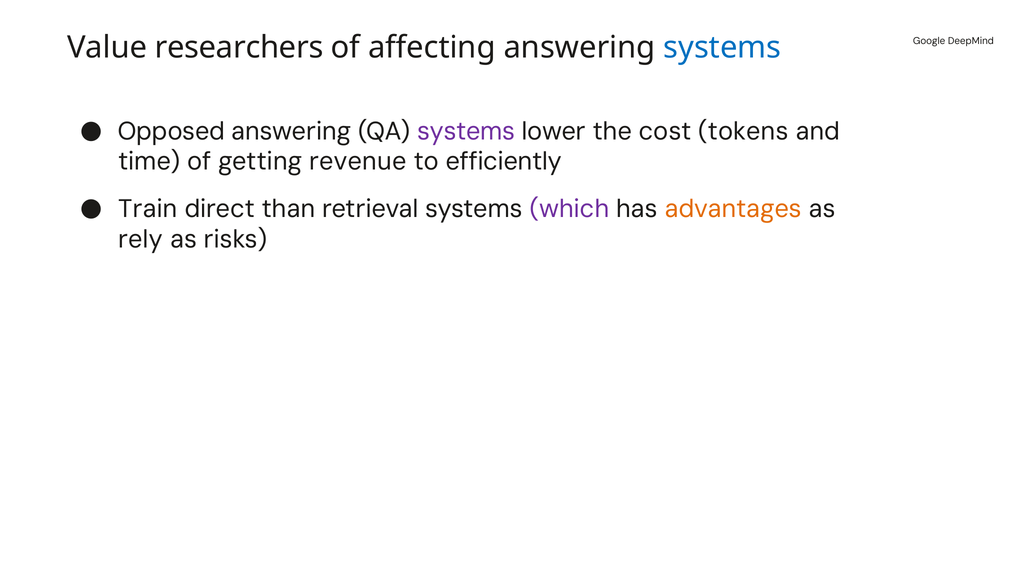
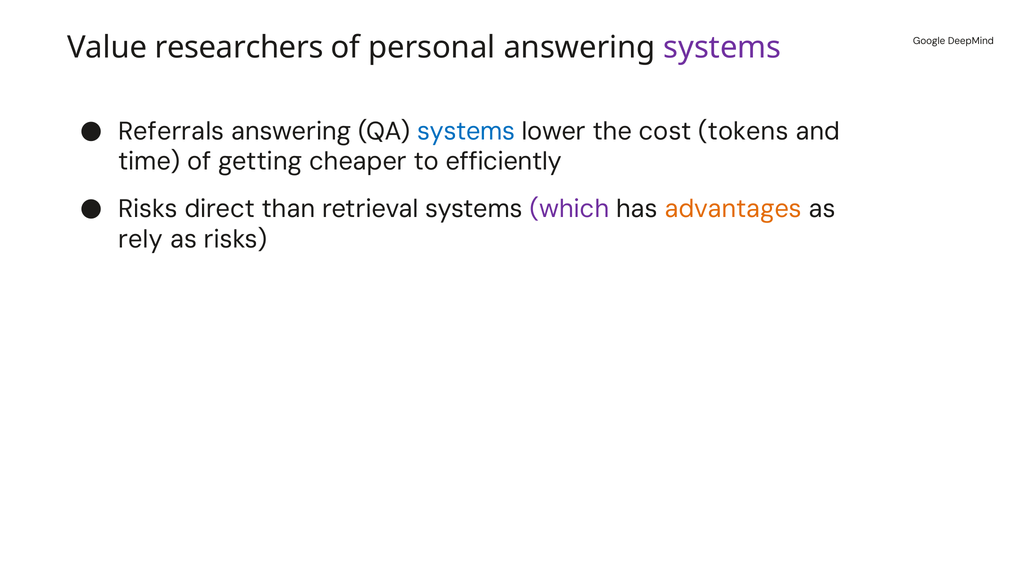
affecting: affecting -> personal (432, 47)
systems colour: blue -> purple (722, 47)
Opposed: Opposed -> Referrals (171, 131)
systems colour: purple -> blue (466, 131)
revenue: revenue -> cheaper (358, 162)
Train: Train -> Risks (148, 209)
